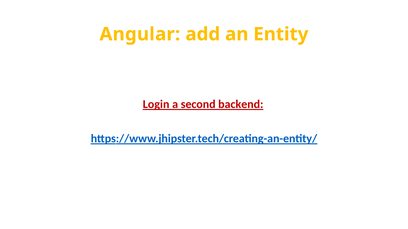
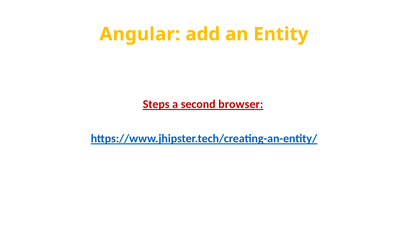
Login: Login -> Steps (156, 105)
backend: backend -> browser (241, 105)
